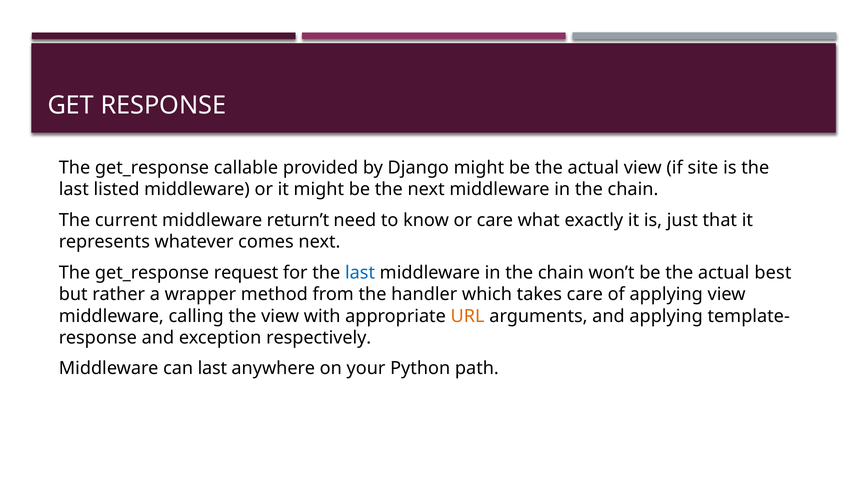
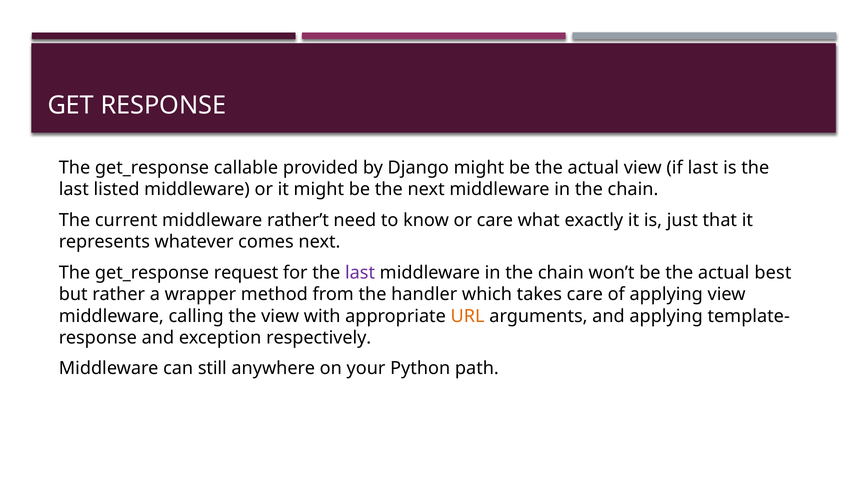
if site: site -> last (703, 168)
return’t: return’t -> rather’t (298, 220)
last colour: blue -> purple (360, 273)
can last: last -> still (212, 369)
